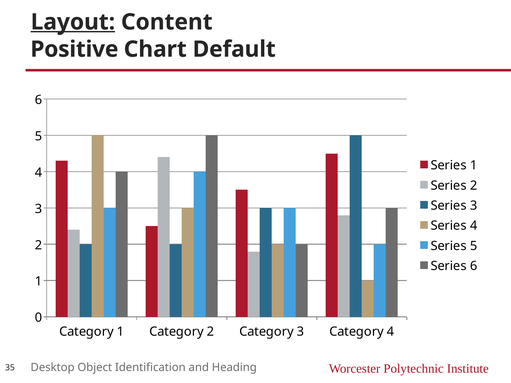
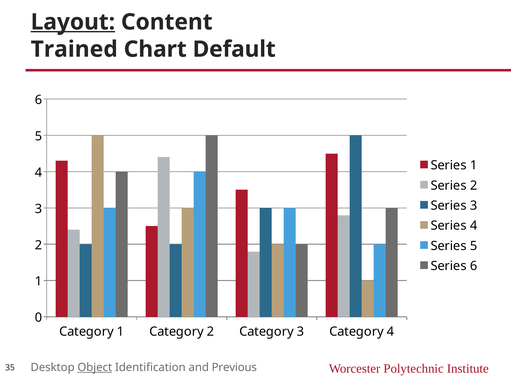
Positive: Positive -> Trained (74, 49)
Object underline: none -> present (95, 368)
Heading: Heading -> Previous (234, 368)
